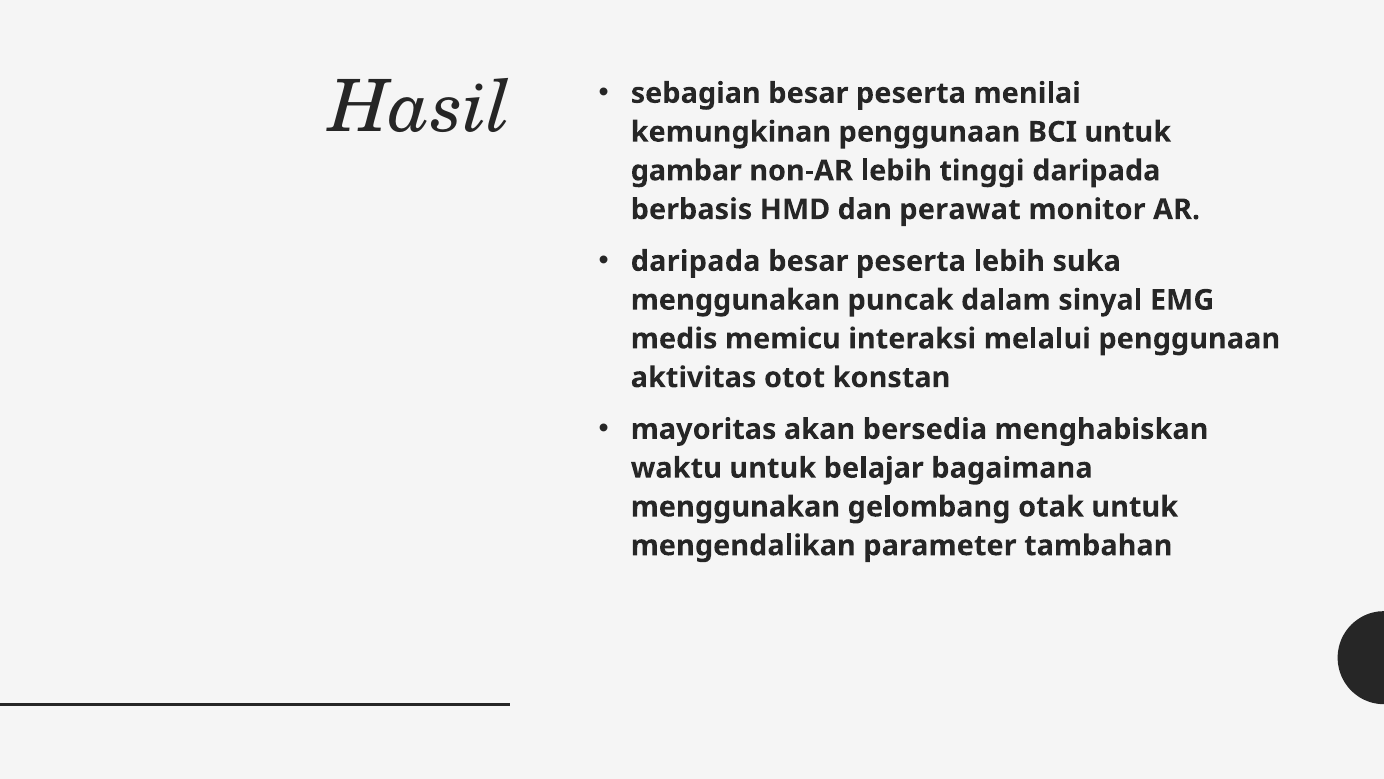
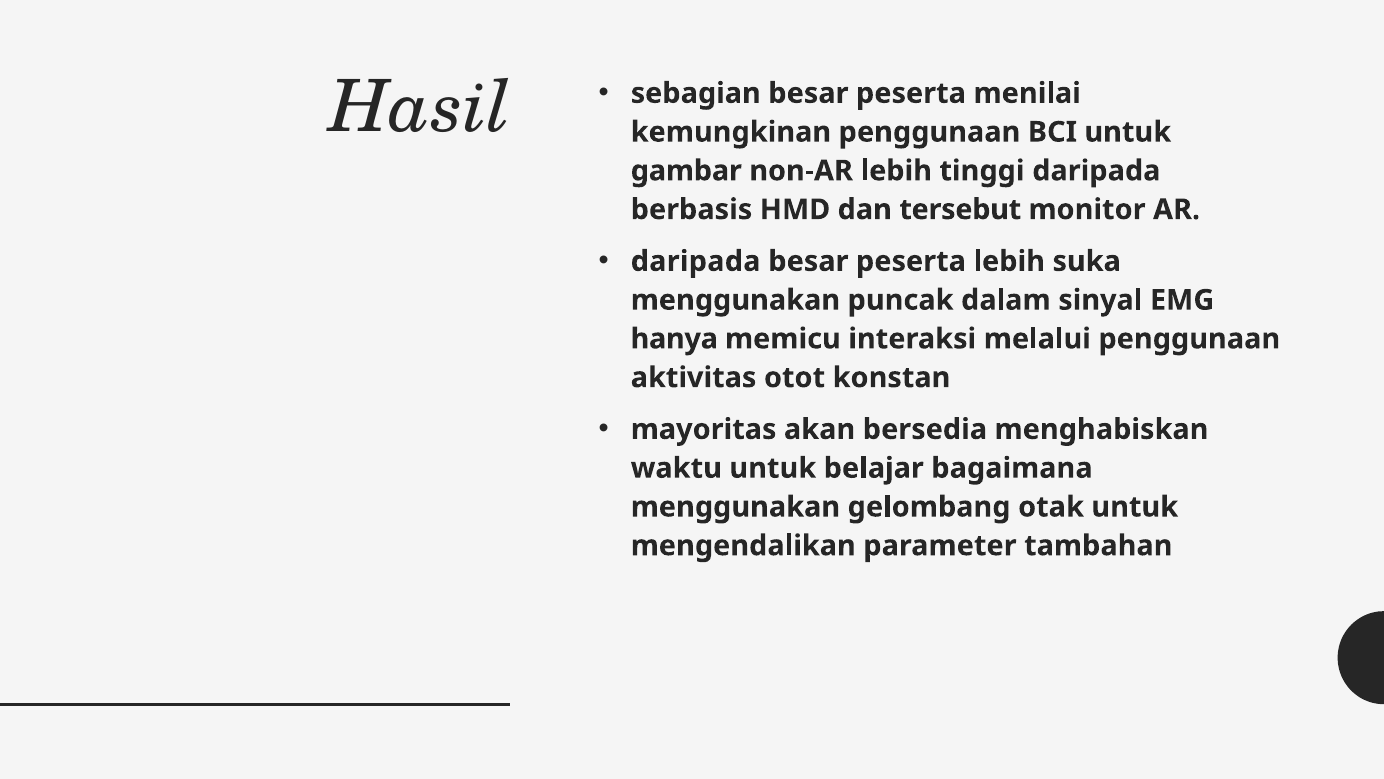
perawat: perawat -> tersebut (960, 209)
medis: medis -> hanya (674, 339)
